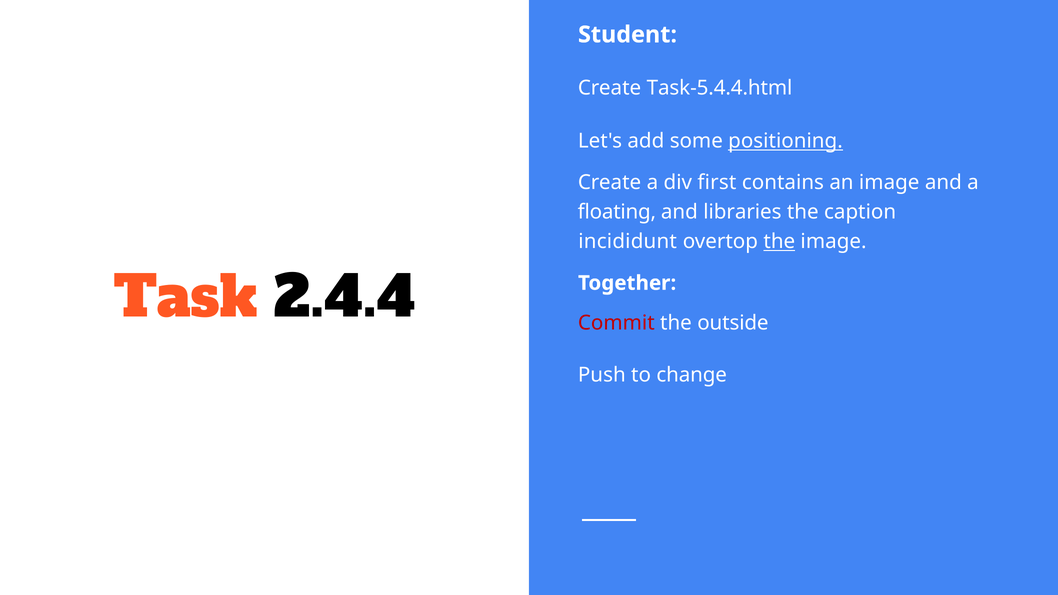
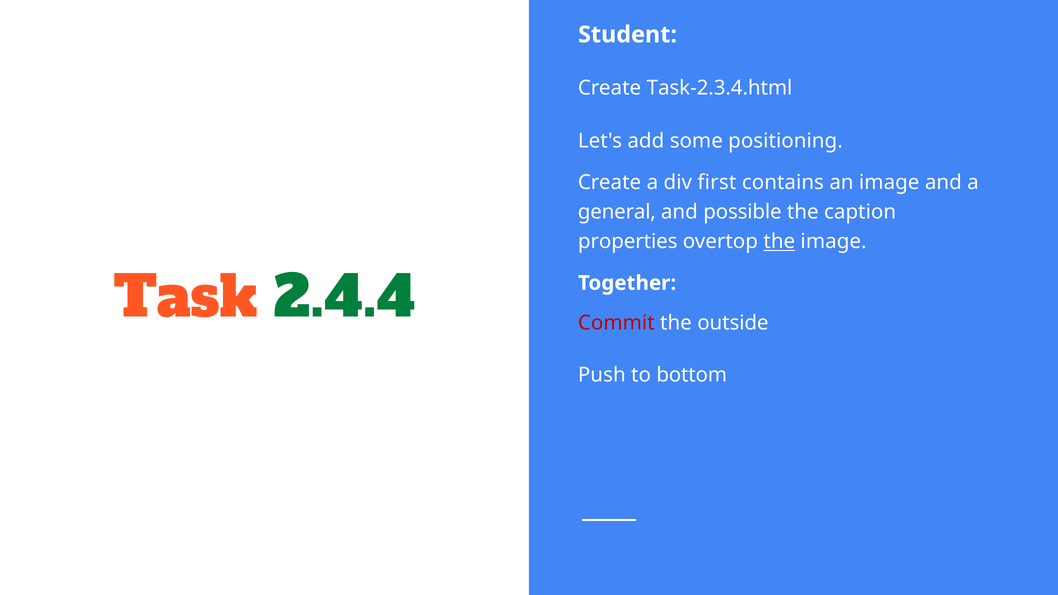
Task-5.4.4.html: Task-5.4.4.html -> Task-2.3.4.html (720, 88)
positioning underline: present -> none (786, 141)
floating: floating -> general (617, 212)
libraries: libraries -> possible (742, 212)
incididunt: incididunt -> properties (628, 242)
2.4.4 colour: black -> green (345, 299)
change: change -> bottom (692, 375)
